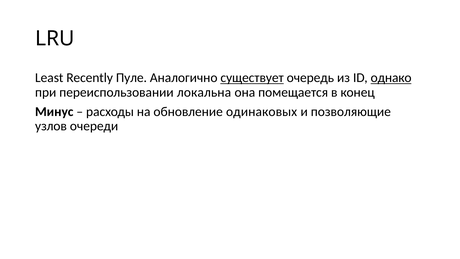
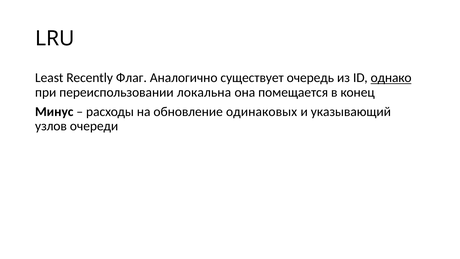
Пуле: Пуле -> Флаг (131, 78)
существует underline: present -> none (252, 78)
позволяющие: позволяющие -> указывающий (351, 112)
